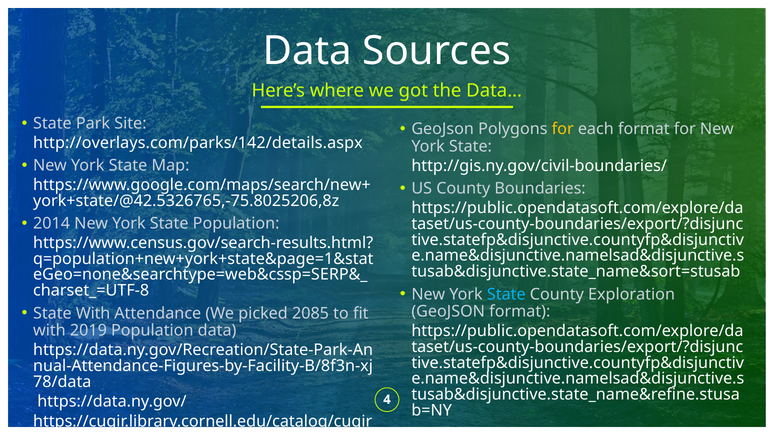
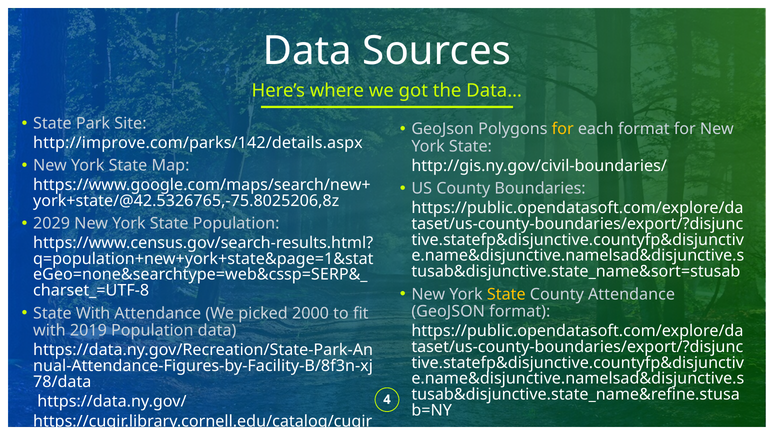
http://overlays.com/parks/142/details.aspx: http://overlays.com/parks/142/details.aspx -> http://improve.com/parks/142/details.aspx (198, 143)
2014: 2014 -> 2029 (52, 224)
State colour: light blue -> yellow (506, 294)
County Exploration: Exploration -> Attendance (632, 294)
2085: 2085 -> 2000 (311, 313)
